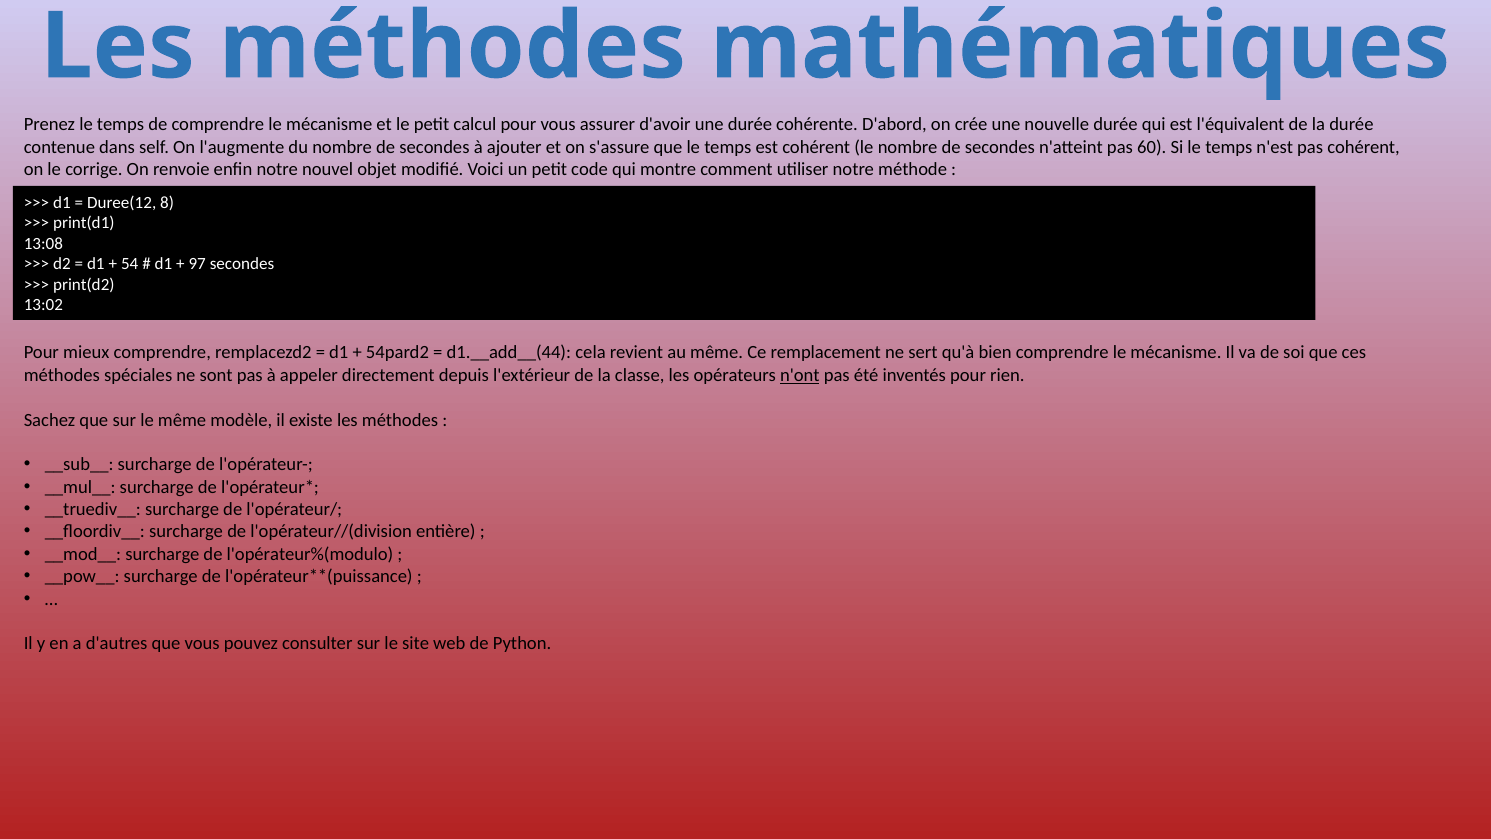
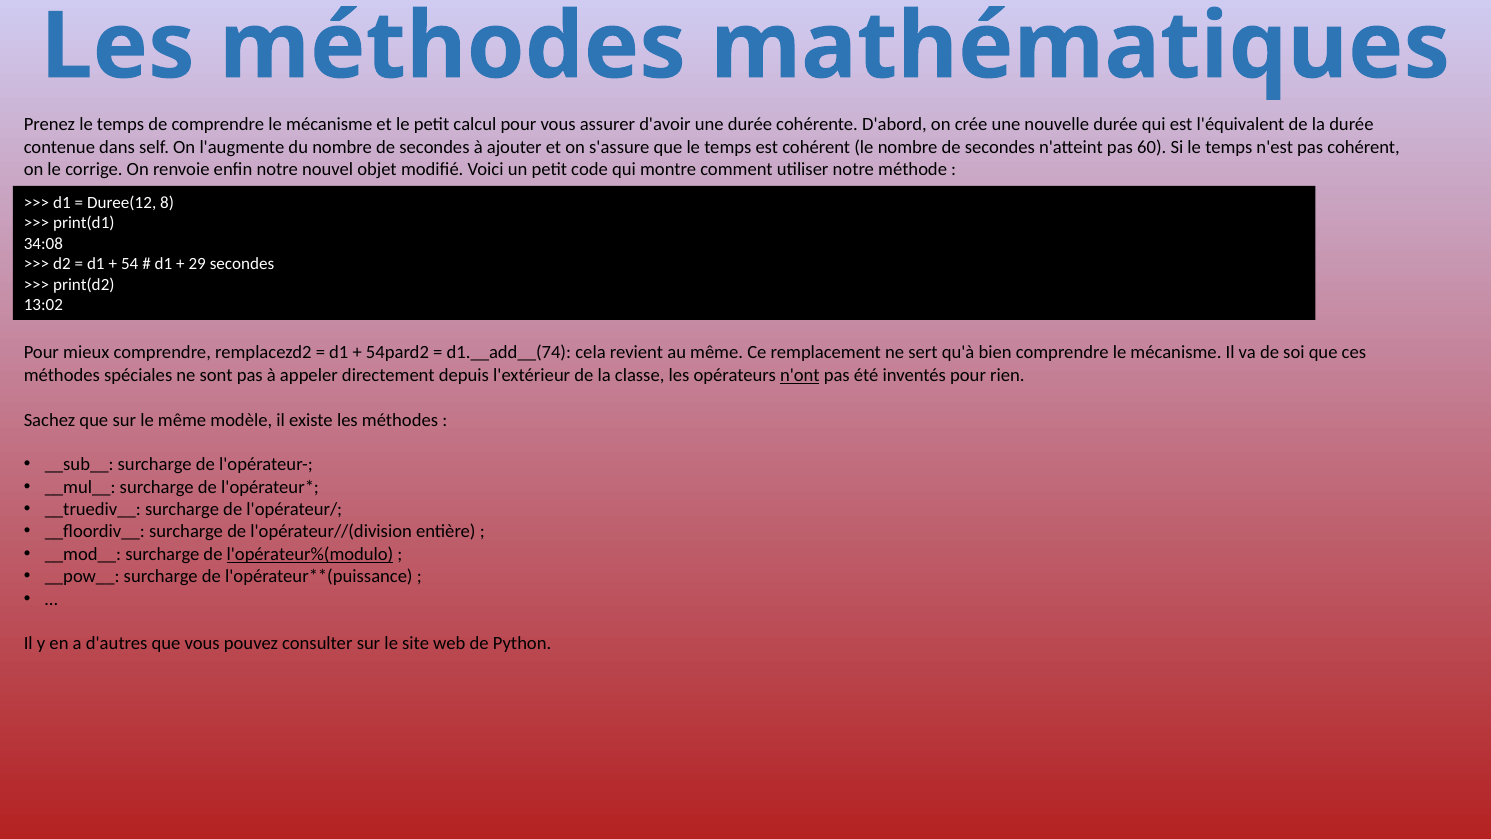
13:08: 13:08 -> 34:08 (43, 244)
97: 97 -> 29 (197, 264)
d1.__add__(44: d1.__add__(44 -> d1.__add__(74 (509, 353)
l'opérateur%(modulo underline: none -> present (310, 554)
